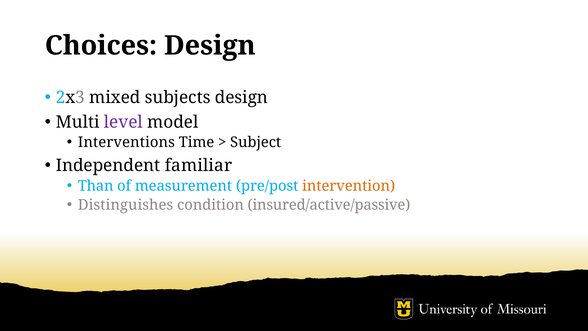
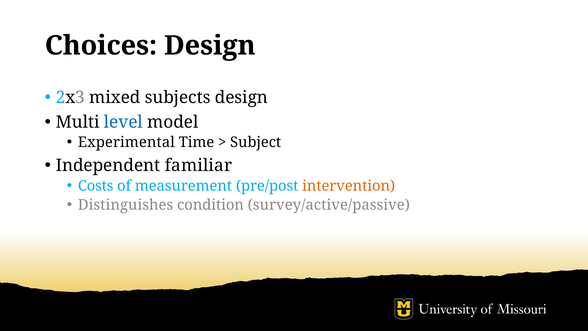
level colour: purple -> blue (123, 122)
Interventions: Interventions -> Experimental (126, 142)
Than: Than -> Costs (96, 186)
insured/active/passive: insured/active/passive -> survey/active/passive (329, 205)
